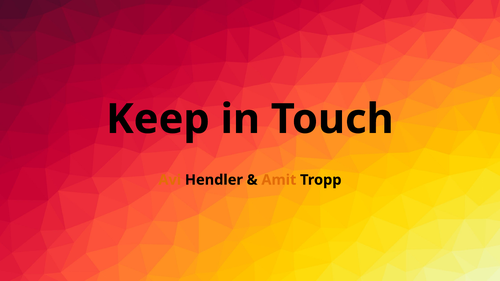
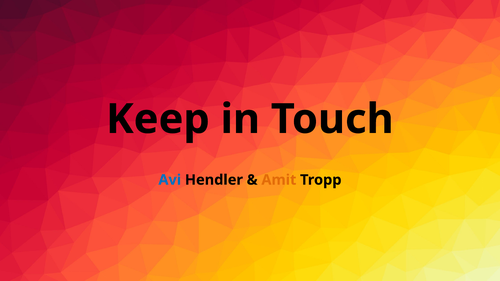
Avi colour: orange -> blue (170, 180)
